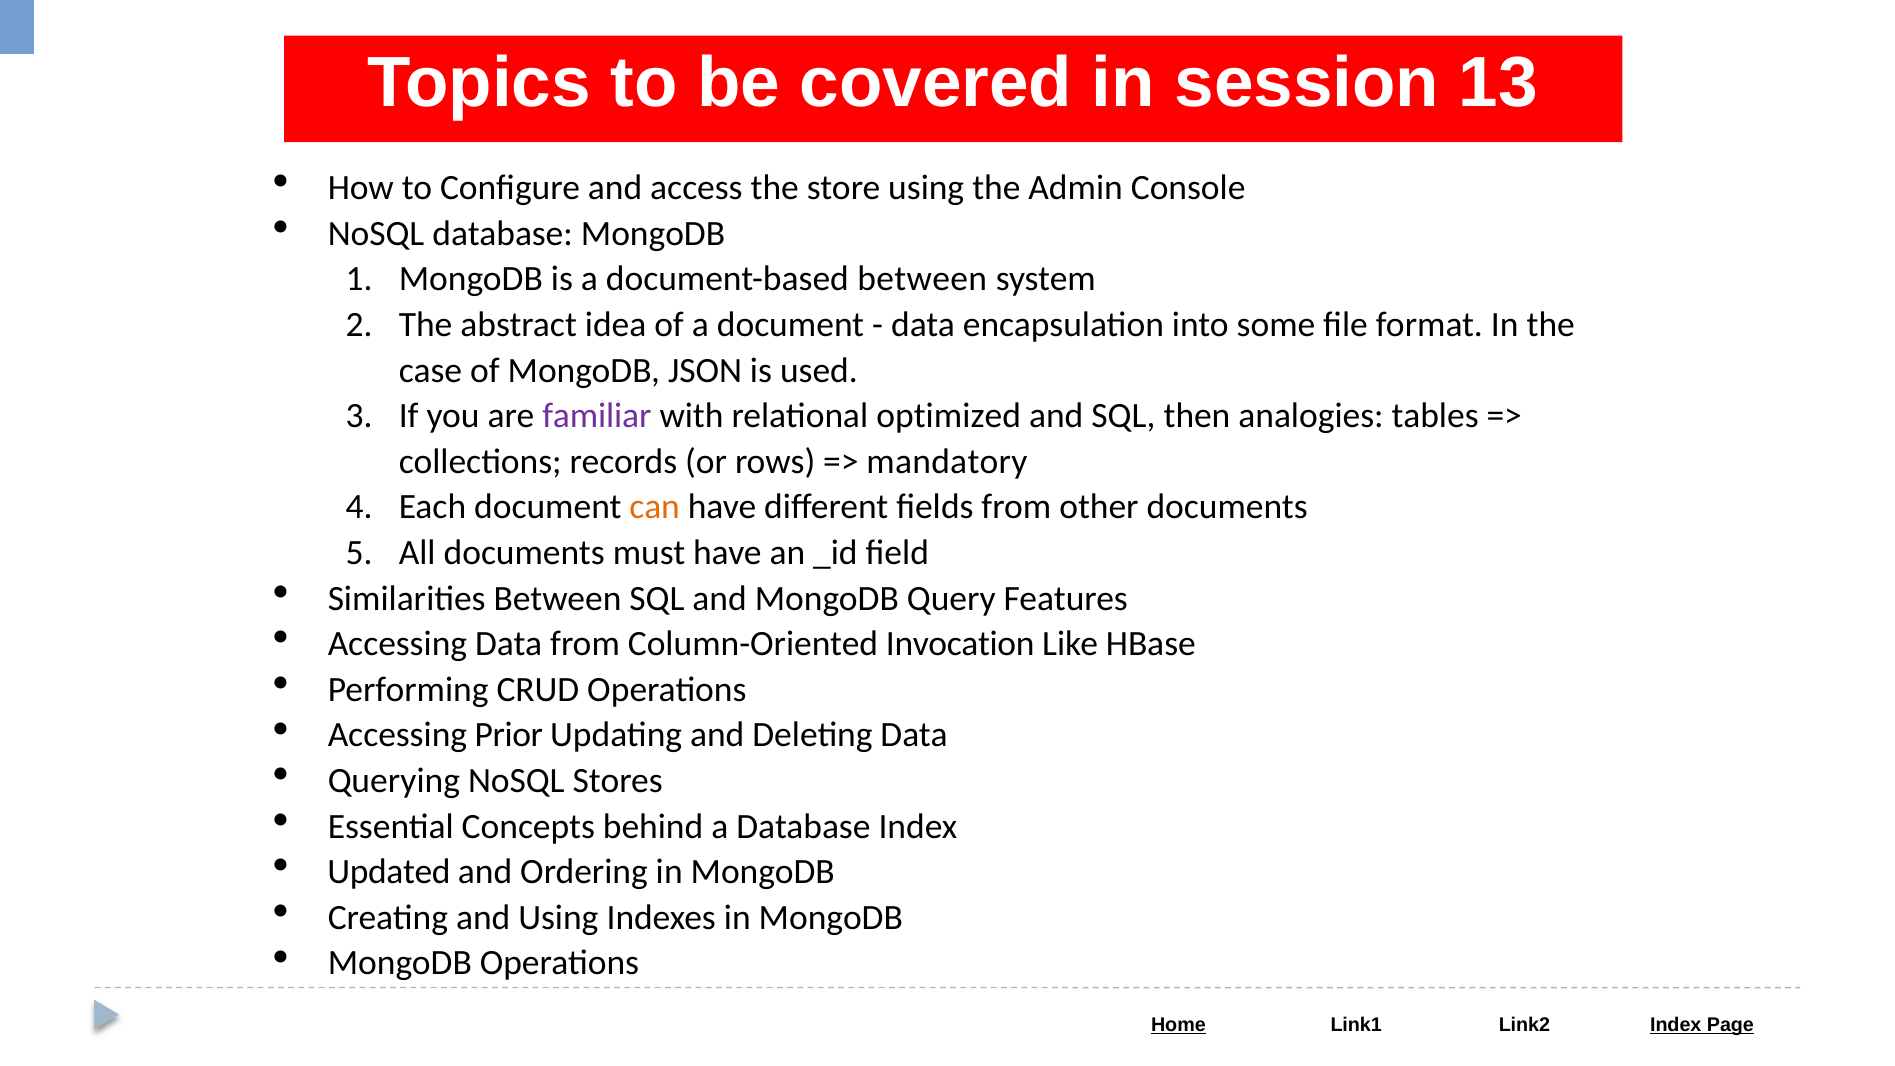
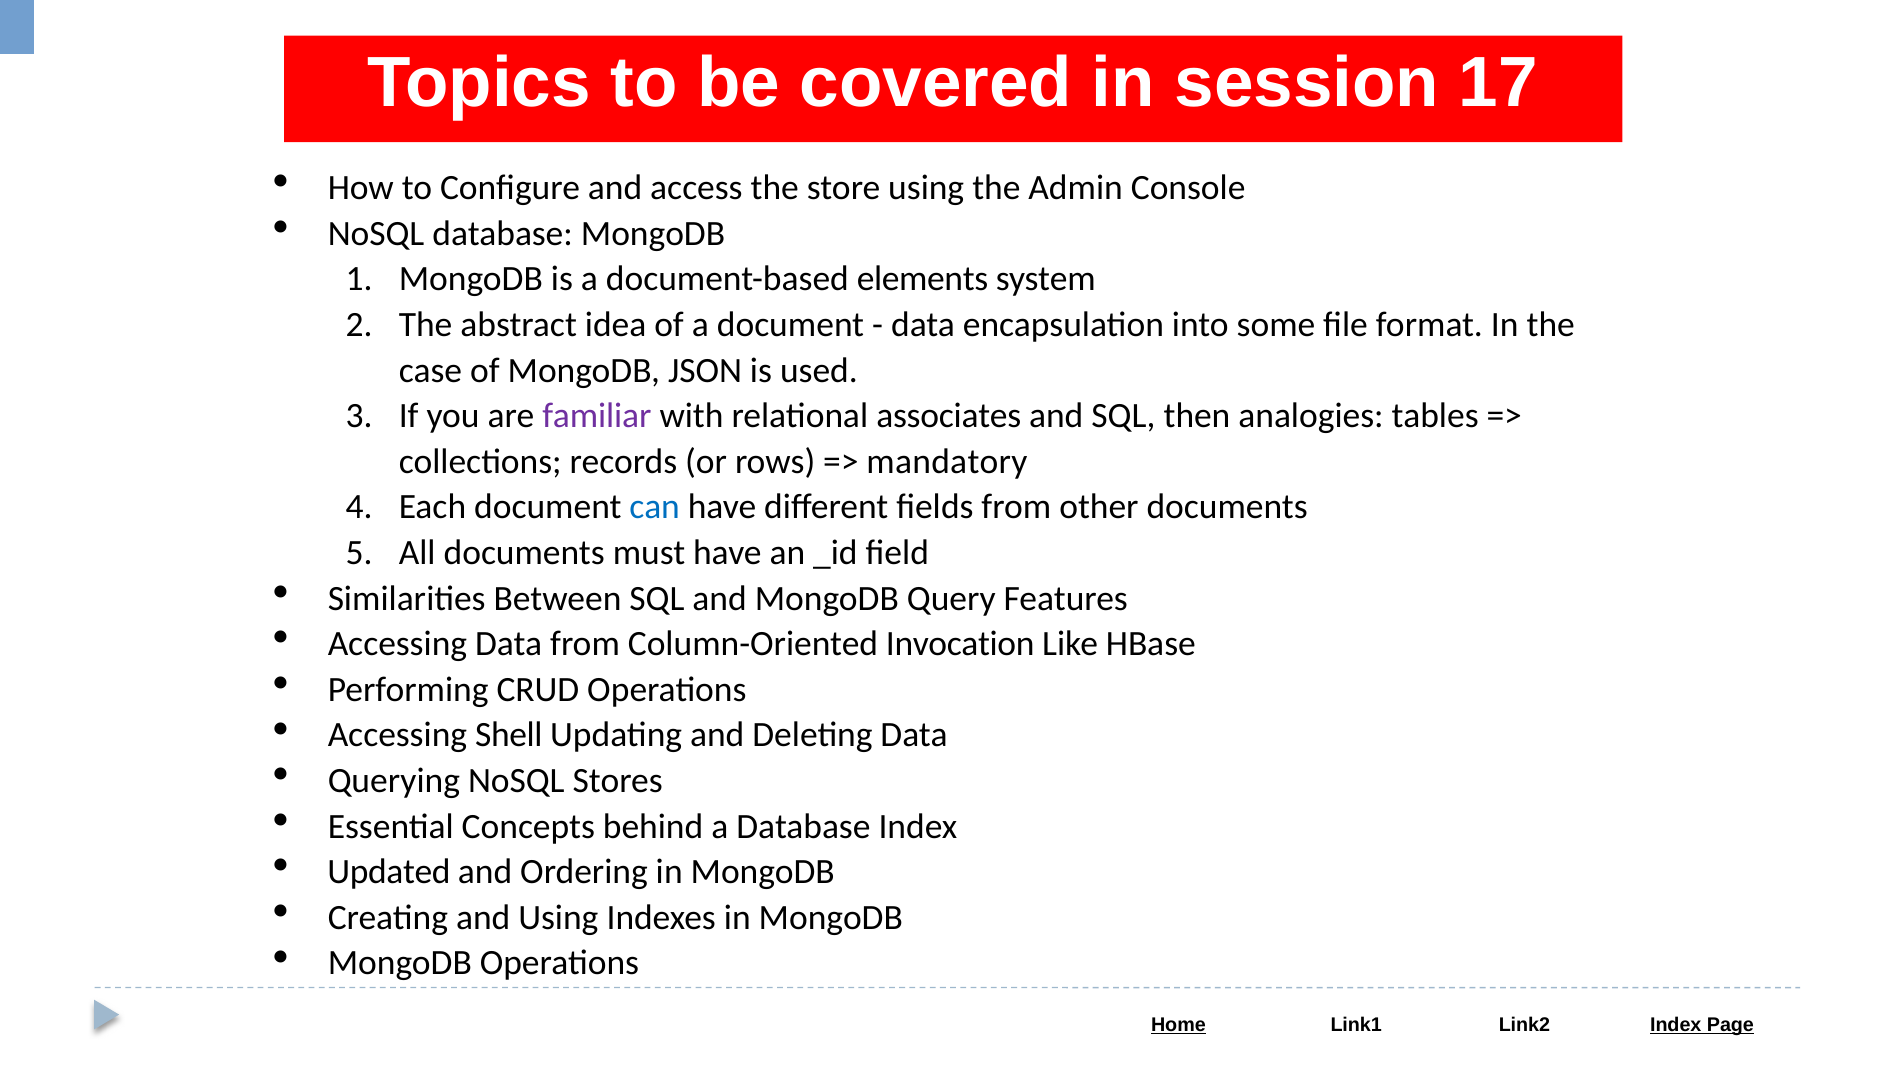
13: 13 -> 17 (1498, 83)
document-based between: between -> elements (922, 279)
optimized: optimized -> associates (949, 416)
can colour: orange -> blue (655, 507)
Prior: Prior -> Shell (509, 735)
